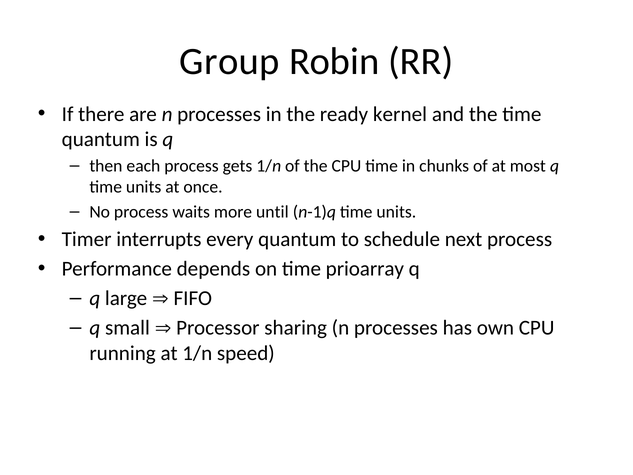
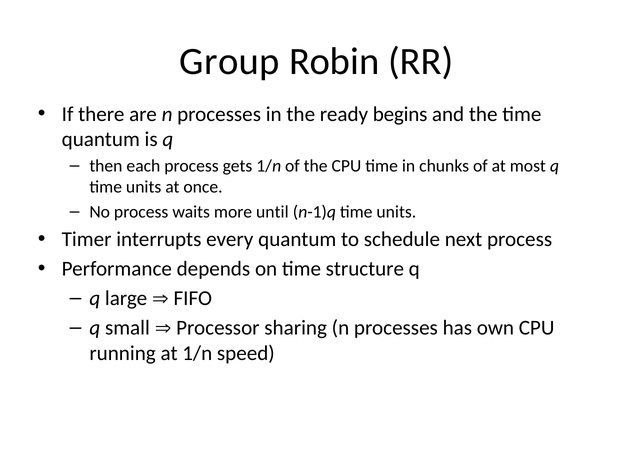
kernel: kernel -> begins (400, 114)
prioarray: prioarray -> structure (365, 269)
